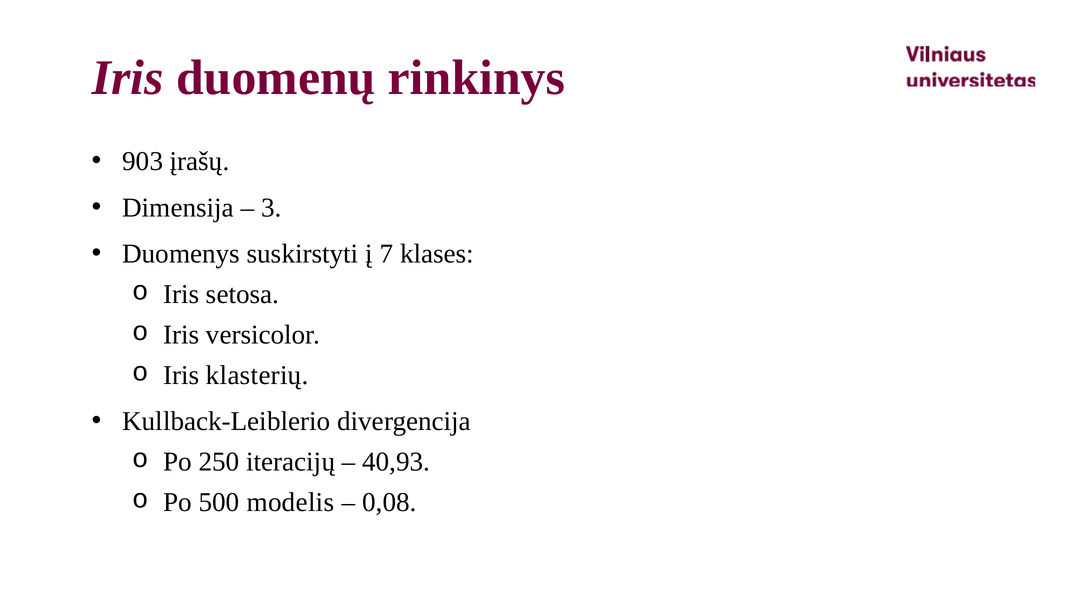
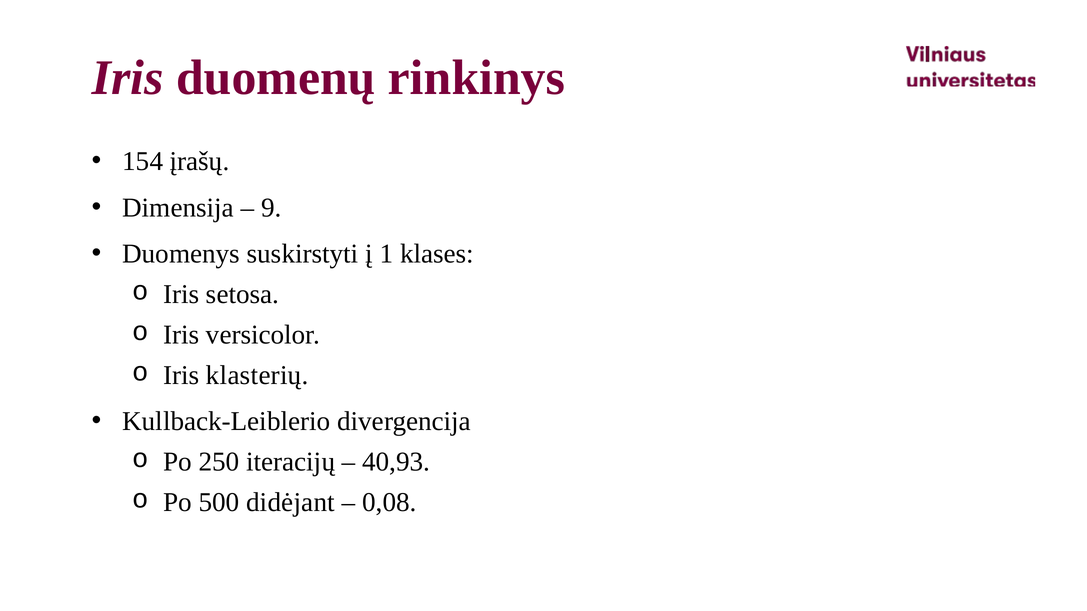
903: 903 -> 154 (143, 161)
3: 3 -> 9 (271, 208)
7: 7 -> 1 (386, 254)
modelis: modelis -> didėjant (290, 503)
